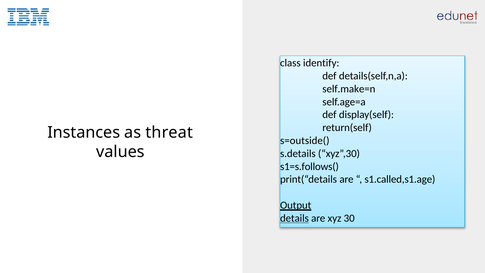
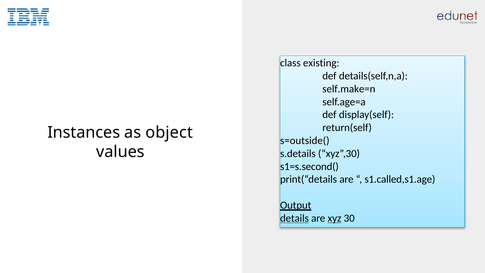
identify: identify -> existing (321, 63)
threat: threat -> object (169, 132)
s1=s.follows(: s1=s.follows( -> s1=s.second( (309, 166)
xyz underline: none -> present (335, 218)
